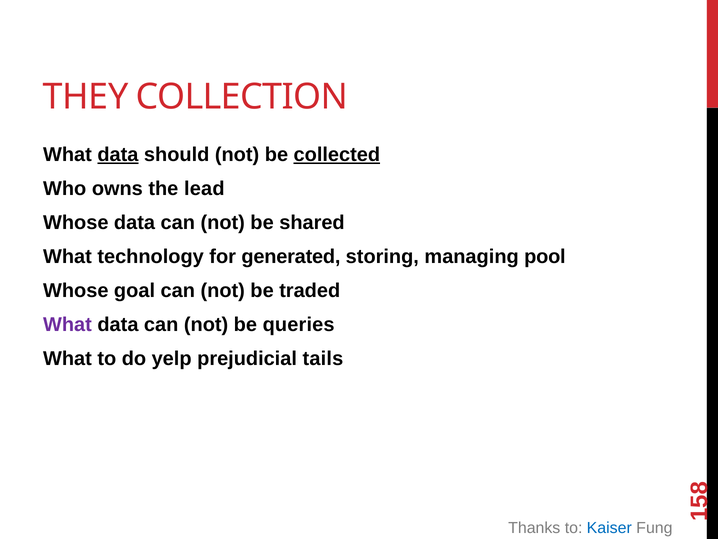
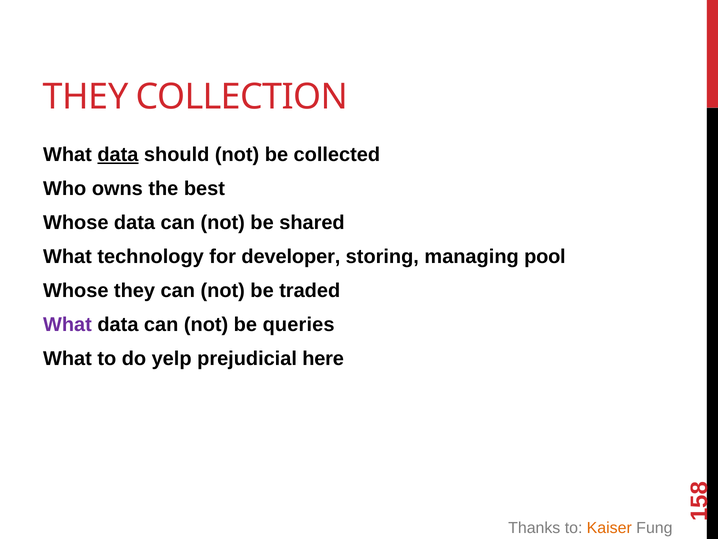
collected underline: present -> none (337, 155)
lead: lead -> best (204, 188)
generated: generated -> developer (291, 256)
Whose goal: goal -> they (135, 290)
tails: tails -> here (323, 358)
Kaiser colour: blue -> orange (609, 527)
